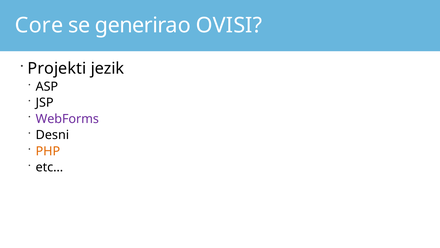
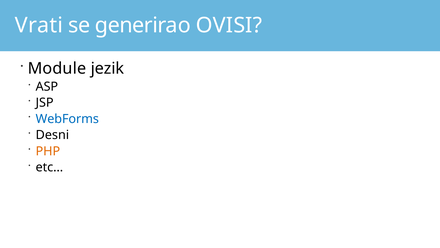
Core: Core -> Vrati (39, 25)
Projekti: Projekti -> Module (57, 68)
WebForms colour: purple -> blue (67, 119)
